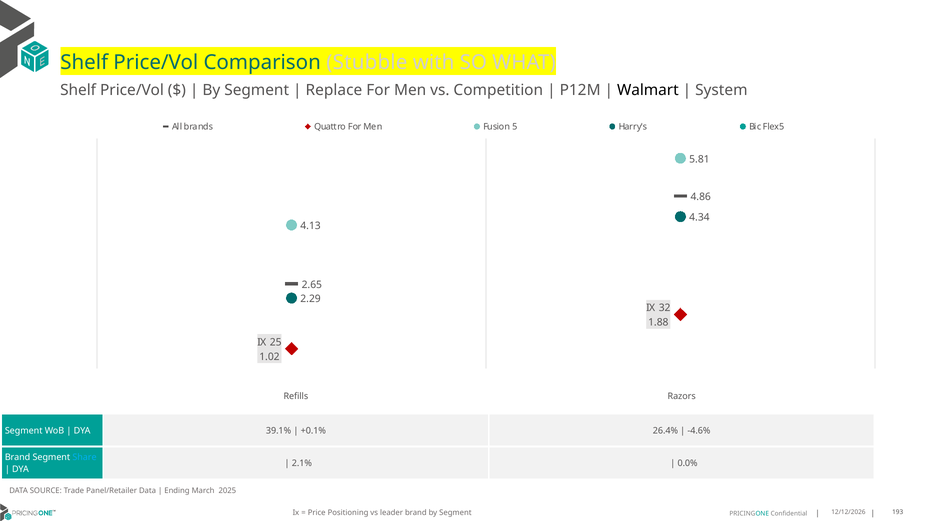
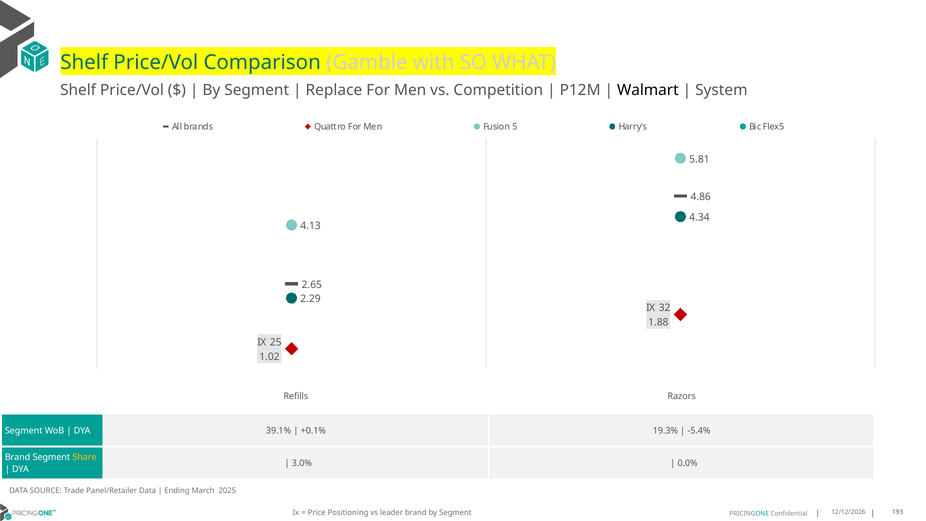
Stubble: Stubble -> Gamble (367, 62)
26.4%: 26.4% -> 19.3% (665, 430)
-4.6%: -4.6% -> -5.4% (699, 430)
Share colour: light blue -> yellow (85, 457)
2.1%: 2.1% -> 3.0% (302, 463)
